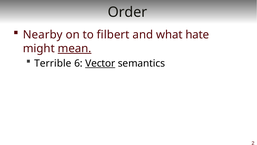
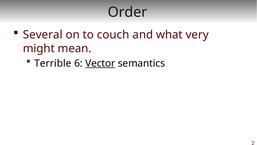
Nearby: Nearby -> Several (43, 35)
filbert: filbert -> couch (113, 35)
hate: hate -> very (197, 35)
mean underline: present -> none (75, 48)
